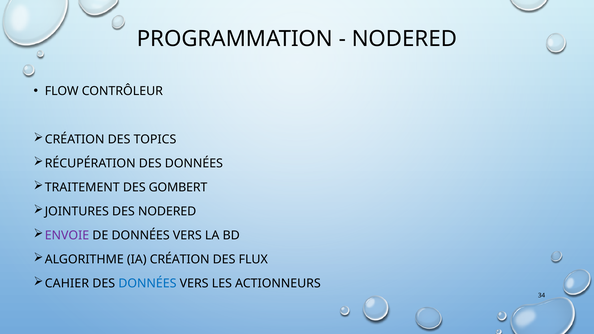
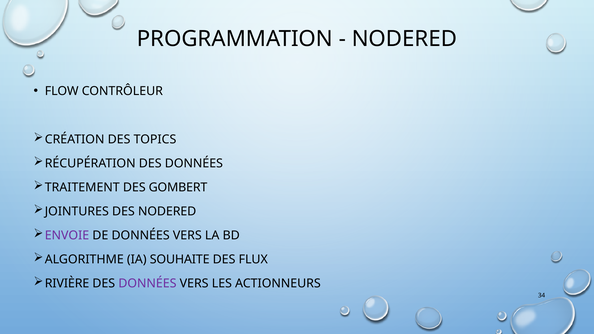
IA CRÉATION: CRÉATION -> SOUHAITE (180, 259)
CAHIER: CAHIER -> RIVIÈRE (67, 284)
DONNÉES colour: blue -> purple (147, 284)
